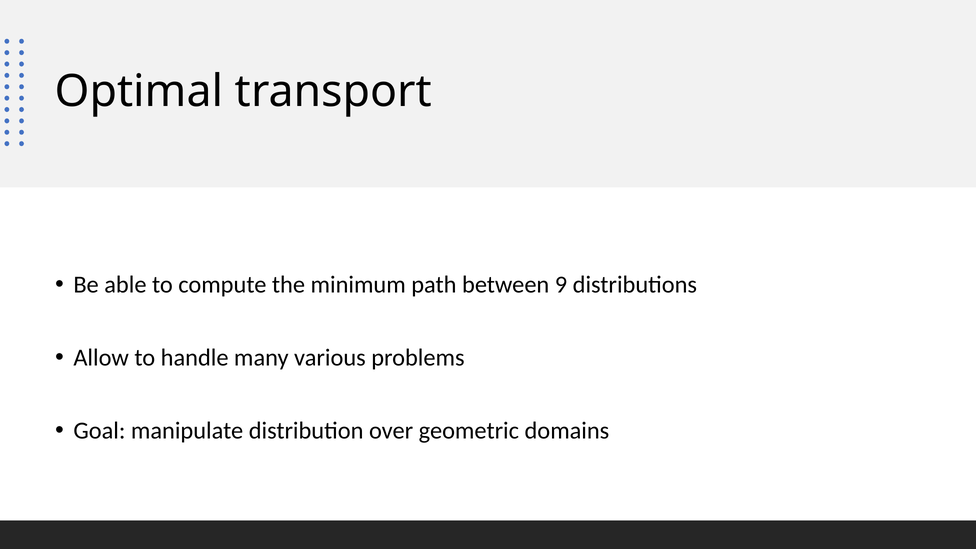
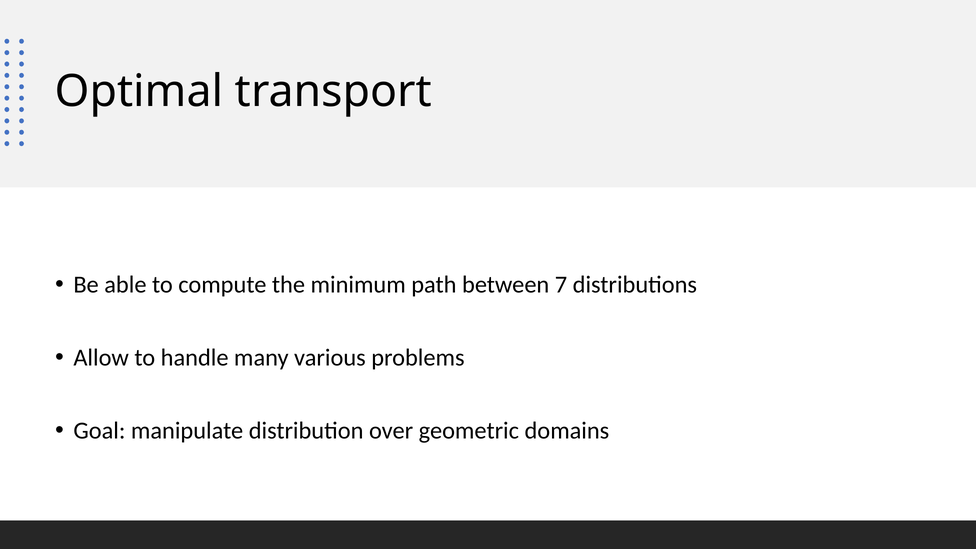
9: 9 -> 7 (561, 285)
